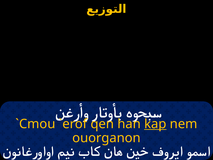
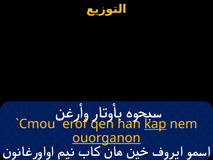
ouorganon underline: none -> present (106, 138)
